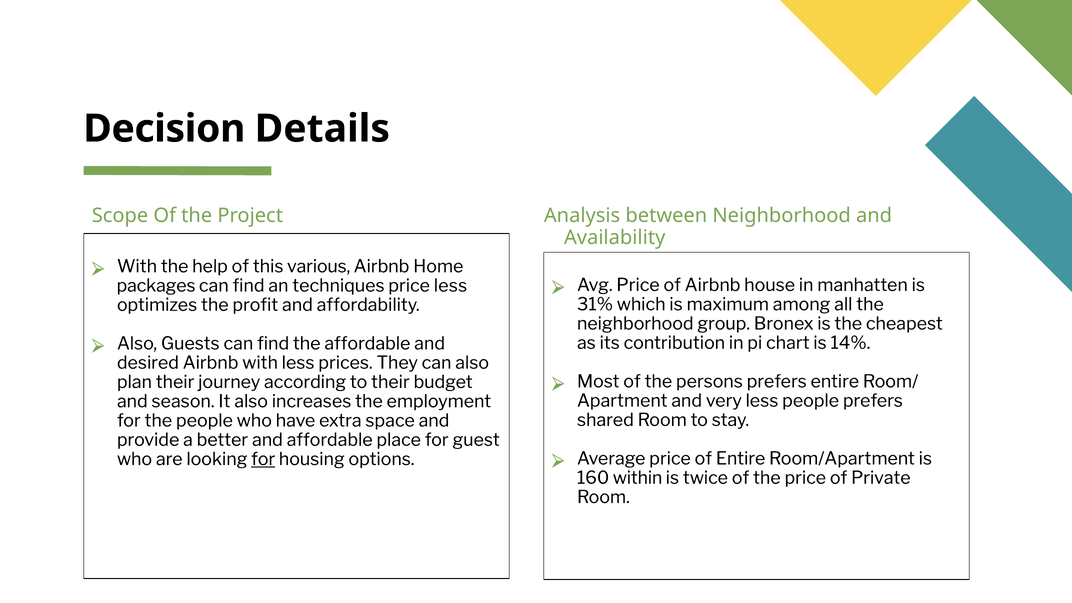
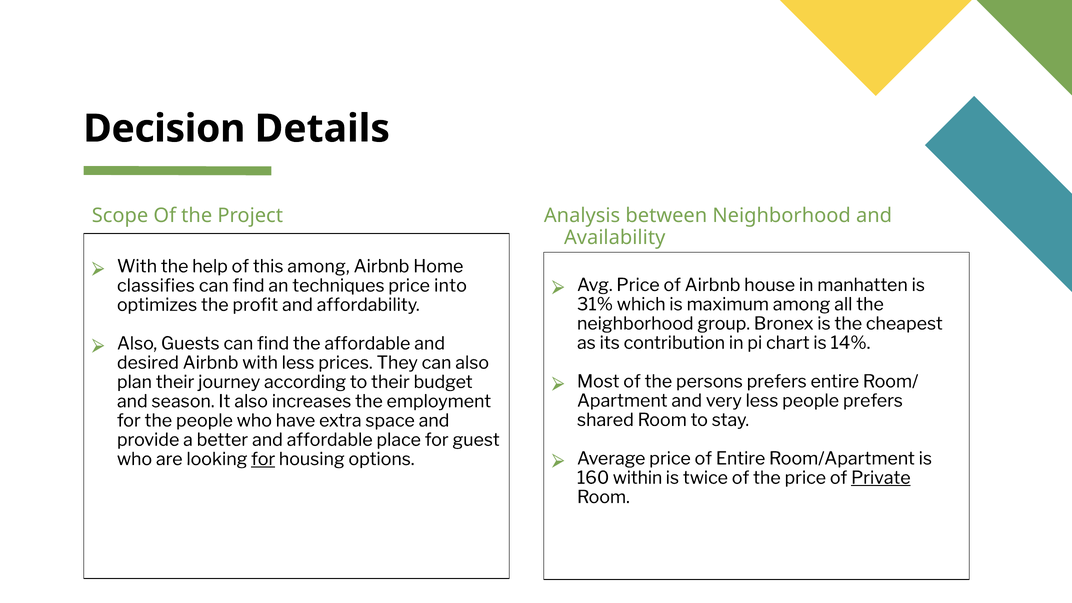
this various: various -> among (318, 266)
packages: packages -> classifies (156, 286)
price less: less -> into (450, 286)
Private underline: none -> present (881, 478)
